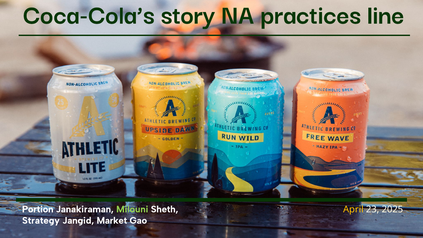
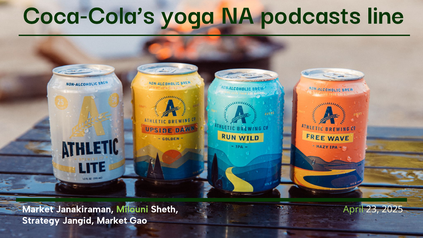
story: story -> yoga (188, 14)
practices: practices -> podcasts (311, 14)
Portion: Portion -> Market (38, 209)
April colour: yellow -> light green (353, 209)
